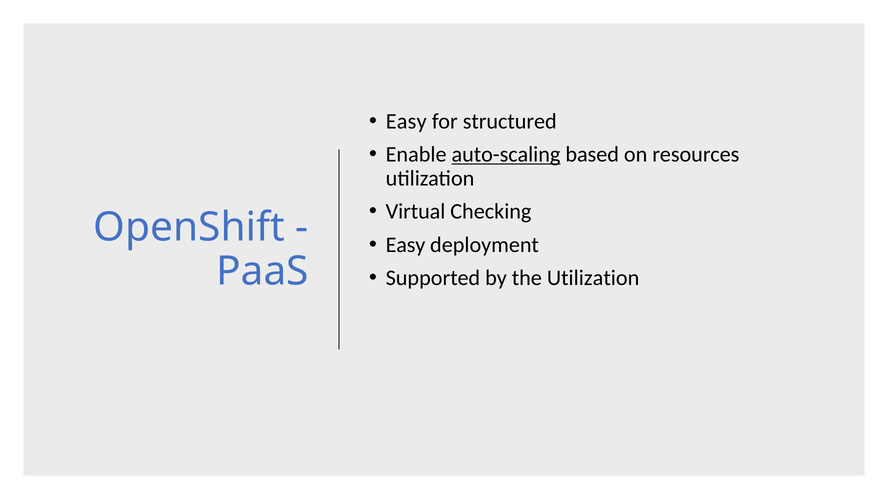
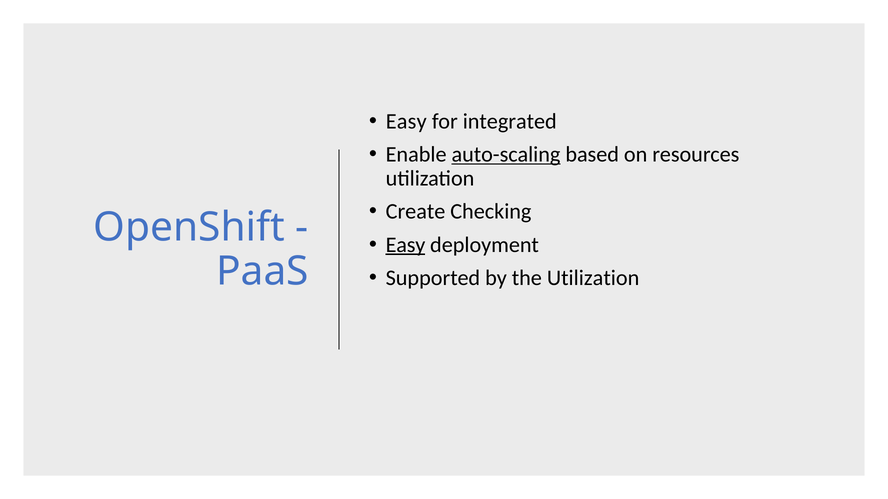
structured: structured -> integrated (510, 121)
Virtual: Virtual -> Create (416, 212)
Easy underline: none -> present (406, 245)
